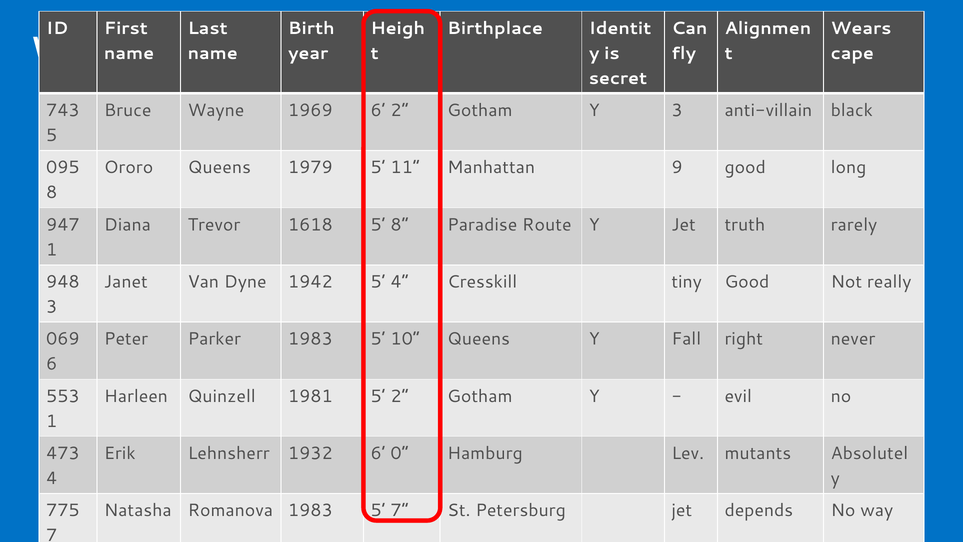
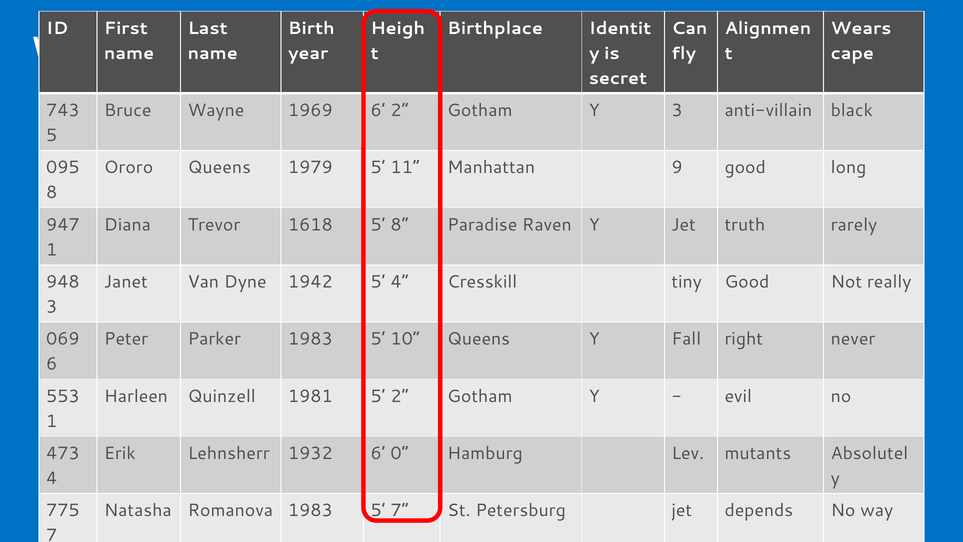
Paradise Route: Route -> Raven (547, 225)
